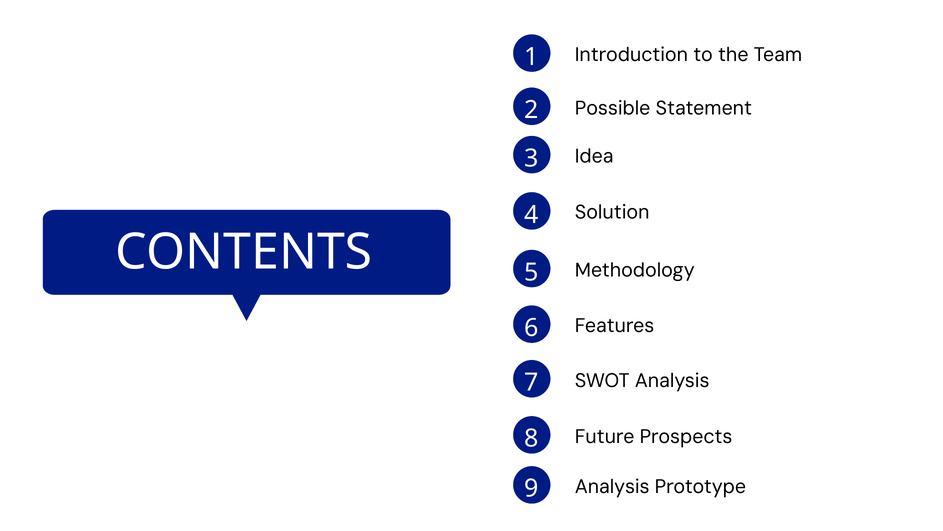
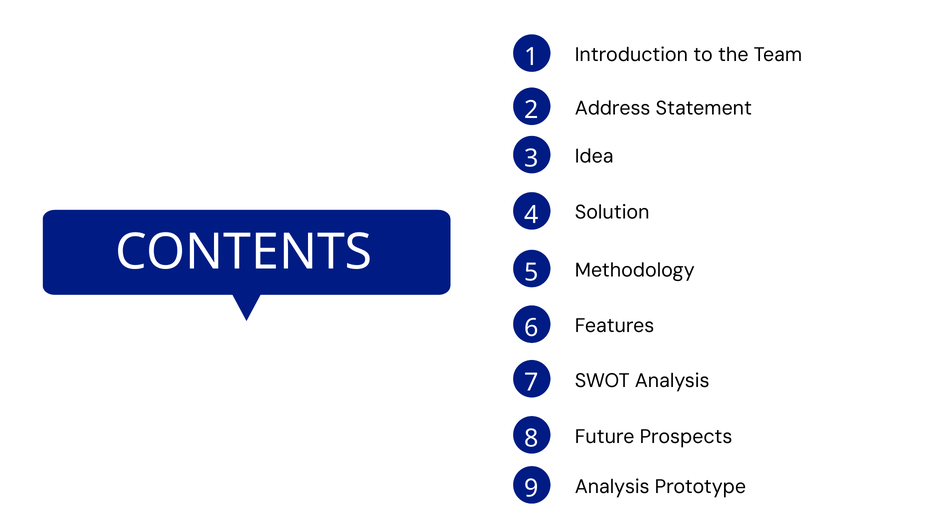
Possible: Possible -> Address (613, 108)
